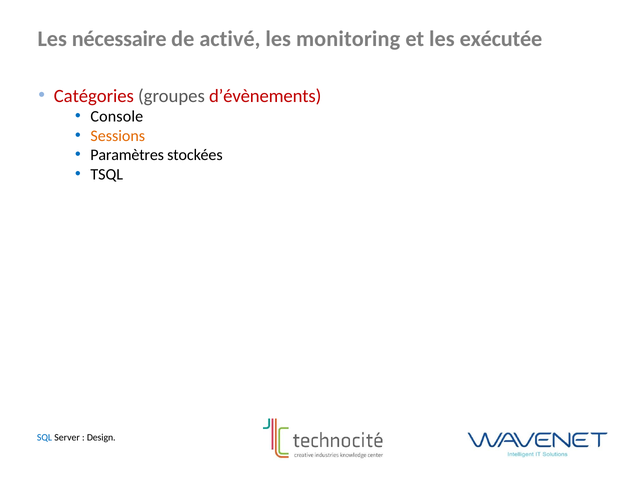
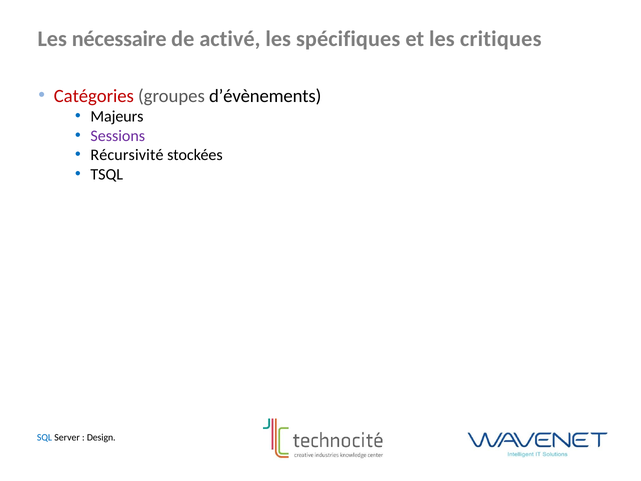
monitoring: monitoring -> spécifiques (348, 39)
exécutée: exécutée -> critiques (501, 39)
d’évènements colour: red -> black (265, 96)
Console: Console -> Majeurs (117, 116)
Sessions colour: orange -> purple (118, 136)
Paramètres: Paramètres -> Récursivité (127, 155)
